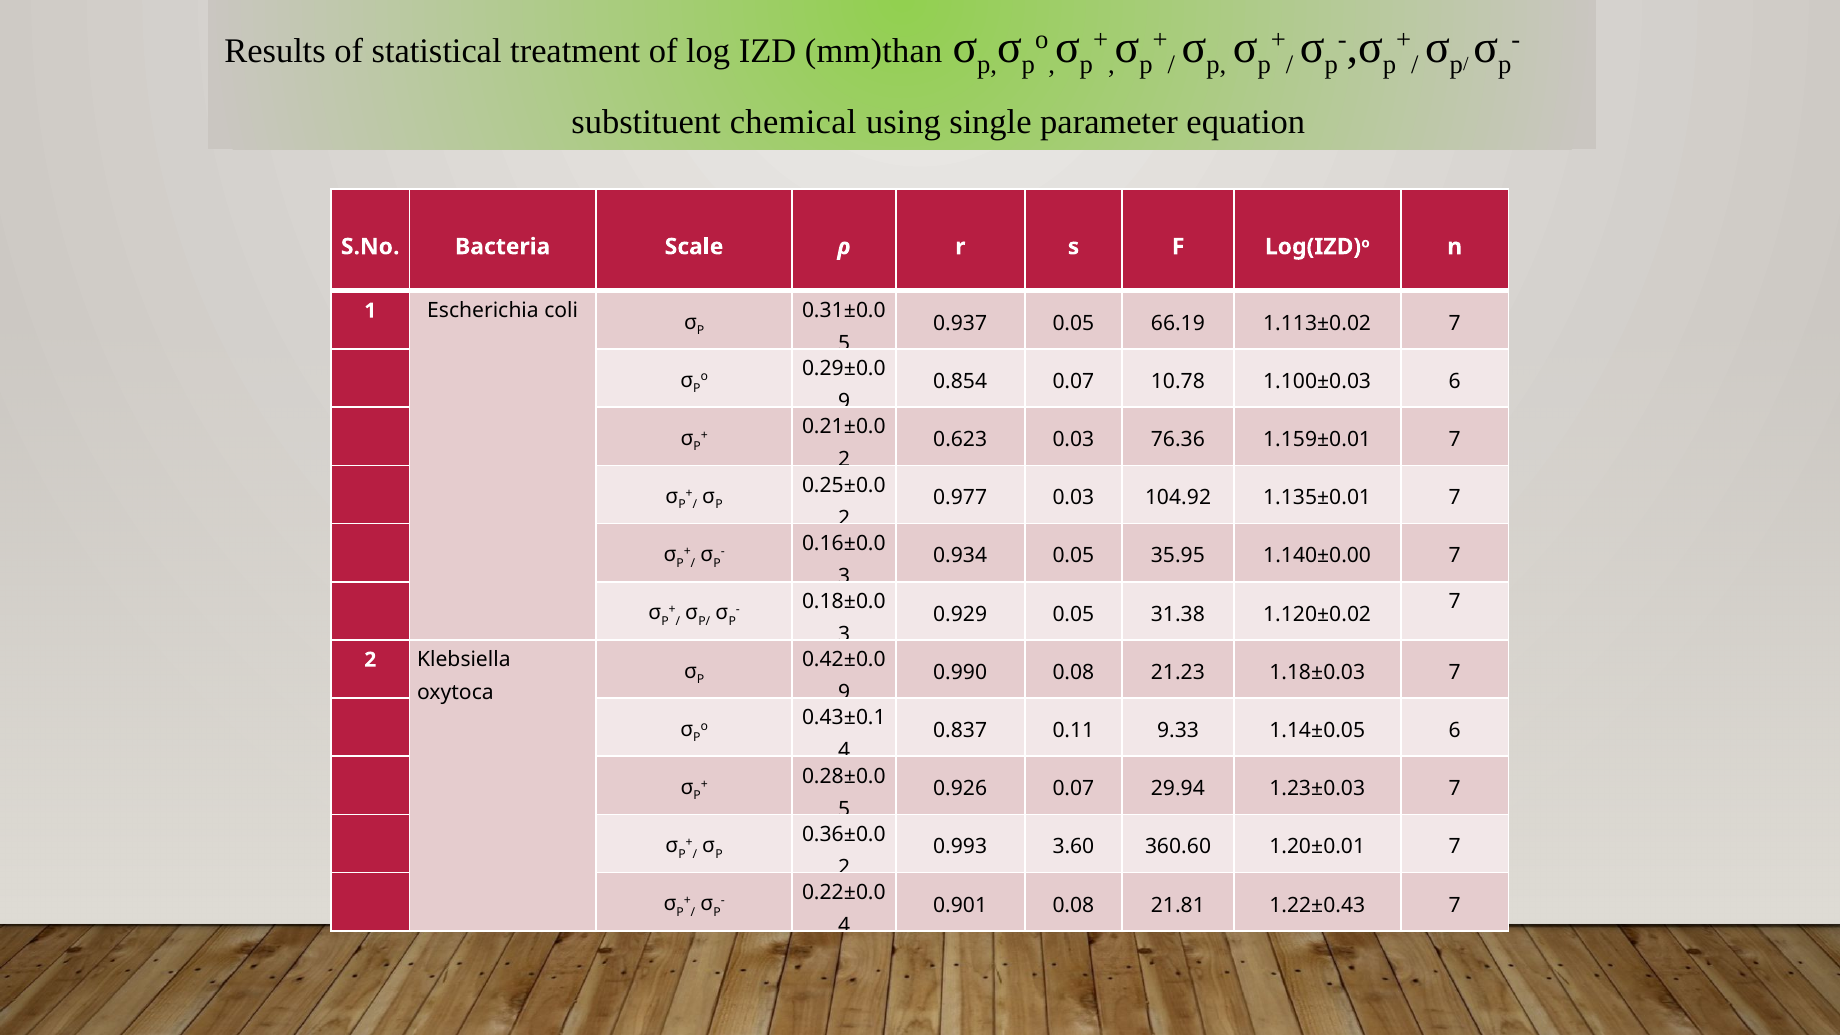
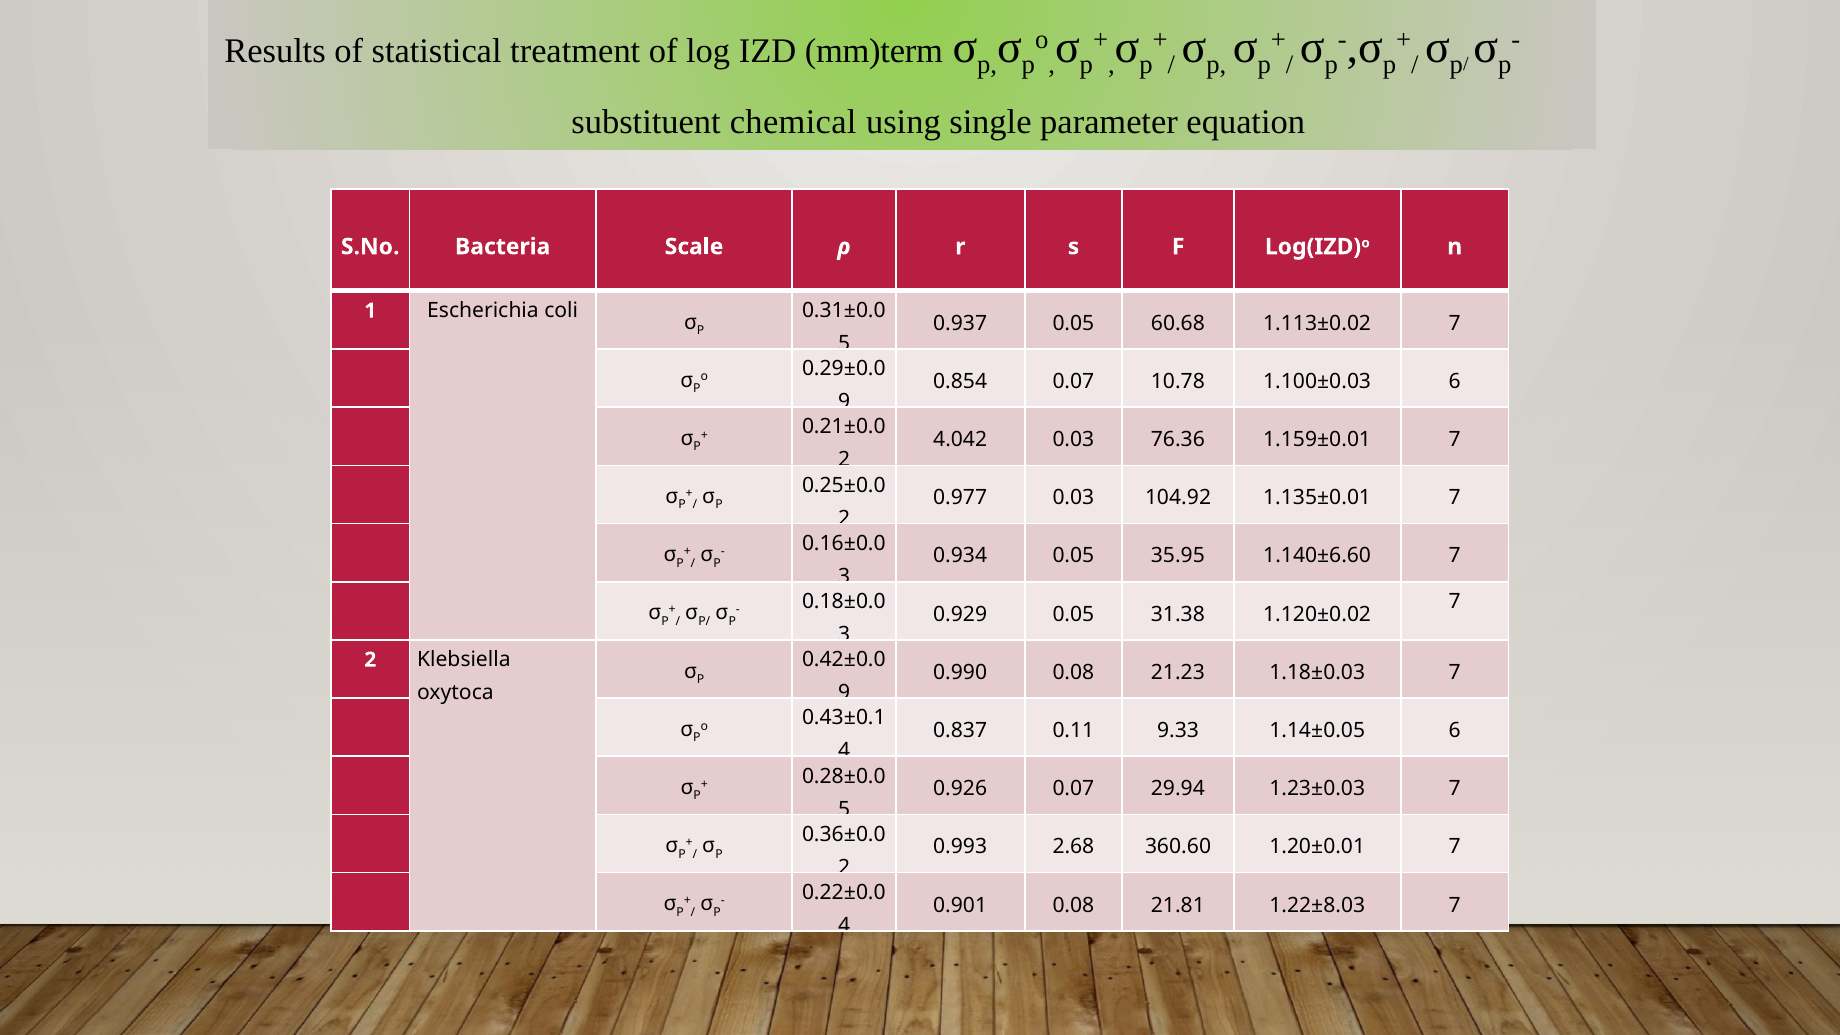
mm)than: mm)than -> mm)term (874, 51)
66.19: 66.19 -> 60.68 (1178, 323)
0.623: 0.623 -> 4.042 (960, 440)
1.140±0.00: 1.140±0.00 -> 1.140±6.60 (1317, 556)
3.60: 3.60 -> 2.68 (1073, 847)
1.22±0.43: 1.22±0.43 -> 1.22±8.03 (1317, 905)
